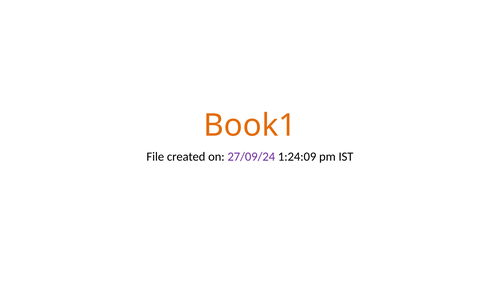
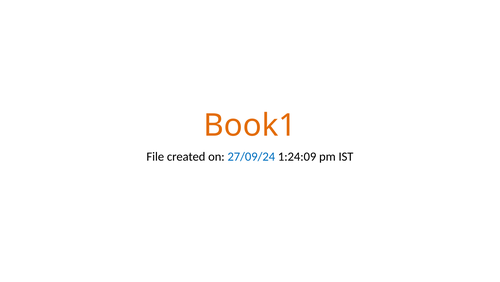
27/09/24 colour: purple -> blue (251, 156)
